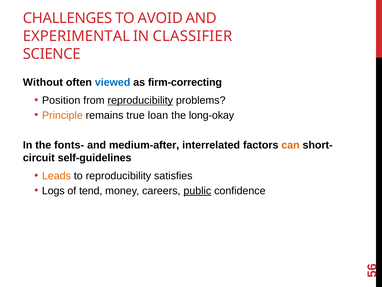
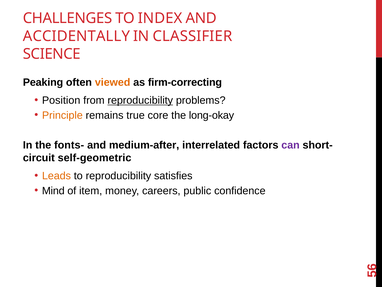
AVOID: AVOID -> INDEX (160, 18)
EXPERIMENTAL: EXPERIMENTAL -> ACCIDENTALLY (76, 36)
Without: Without -> Peaking (43, 82)
viewed colour: blue -> orange (113, 82)
loan: loan -> core (158, 115)
can colour: orange -> purple (291, 145)
self-guidelines: self-guidelines -> self-geometric (95, 158)
Logs: Logs -> Mind (53, 191)
tend: tend -> item (91, 191)
public underline: present -> none (197, 191)
